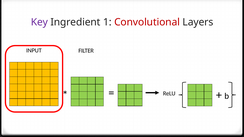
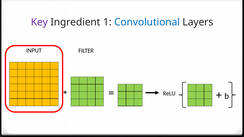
Convolutional colour: red -> blue (147, 22)
